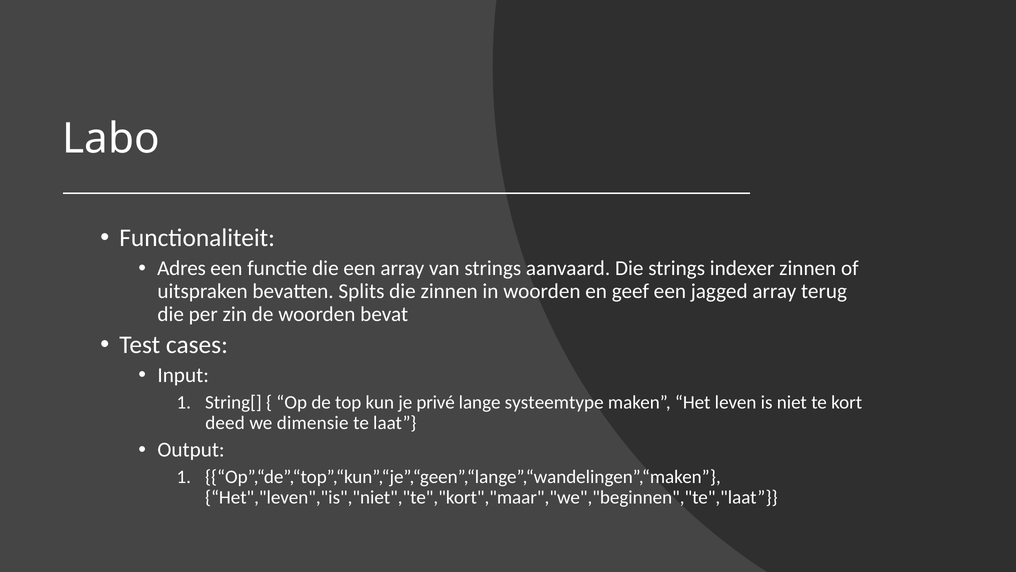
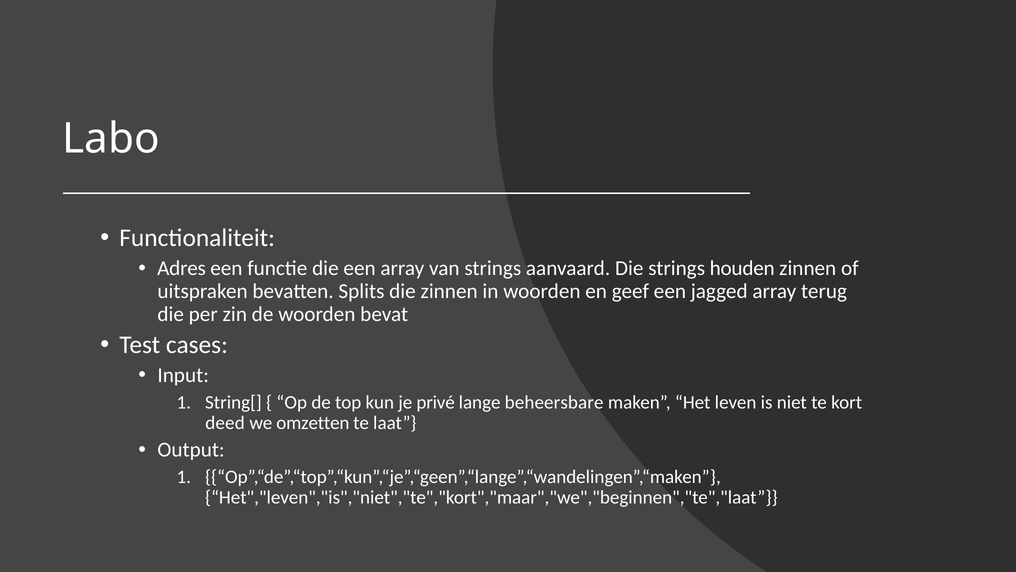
indexer: indexer -> houden (742, 268)
systeemtype: systeemtype -> beheersbare (554, 402)
dimensie: dimensie -> omzetten (313, 422)
